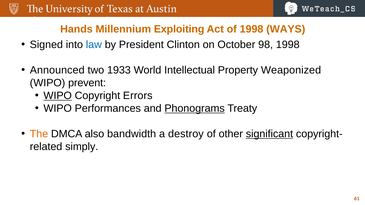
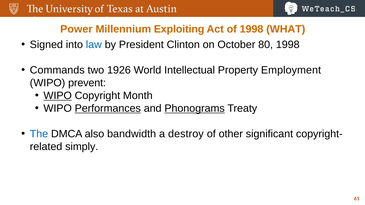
Hands: Hands -> Power (76, 29)
WAYS: WAYS -> WHAT (286, 29)
98: 98 -> 80 (266, 45)
Announced: Announced -> Commands (57, 70)
1933: 1933 -> 1926 (119, 70)
Weaponized: Weaponized -> Employment (291, 70)
Errors: Errors -> Month (138, 96)
Performances underline: none -> present (108, 109)
The colour: orange -> blue (39, 134)
significant underline: present -> none (269, 134)
